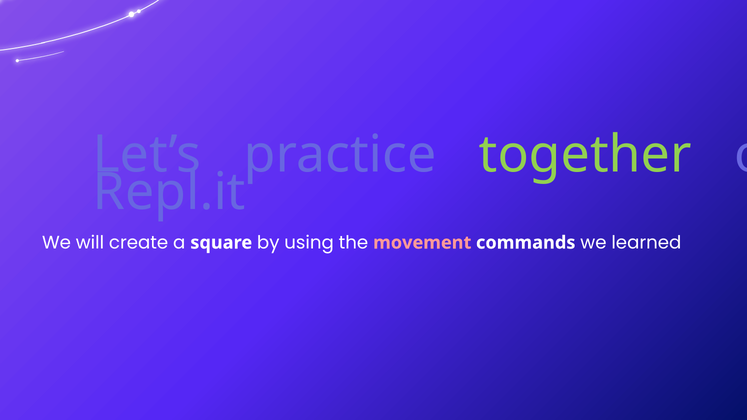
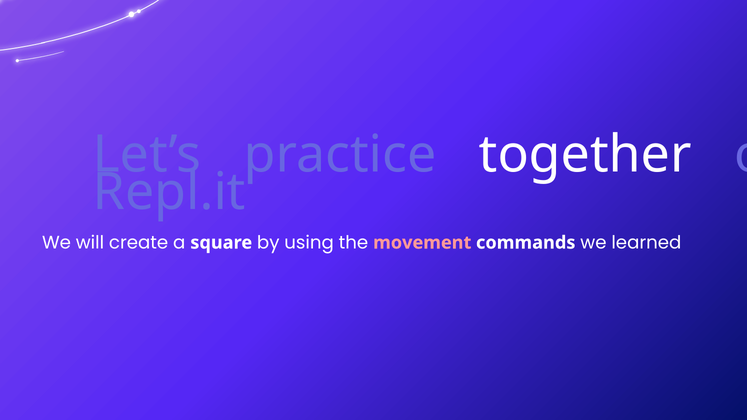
together colour: light green -> white (585, 155)
